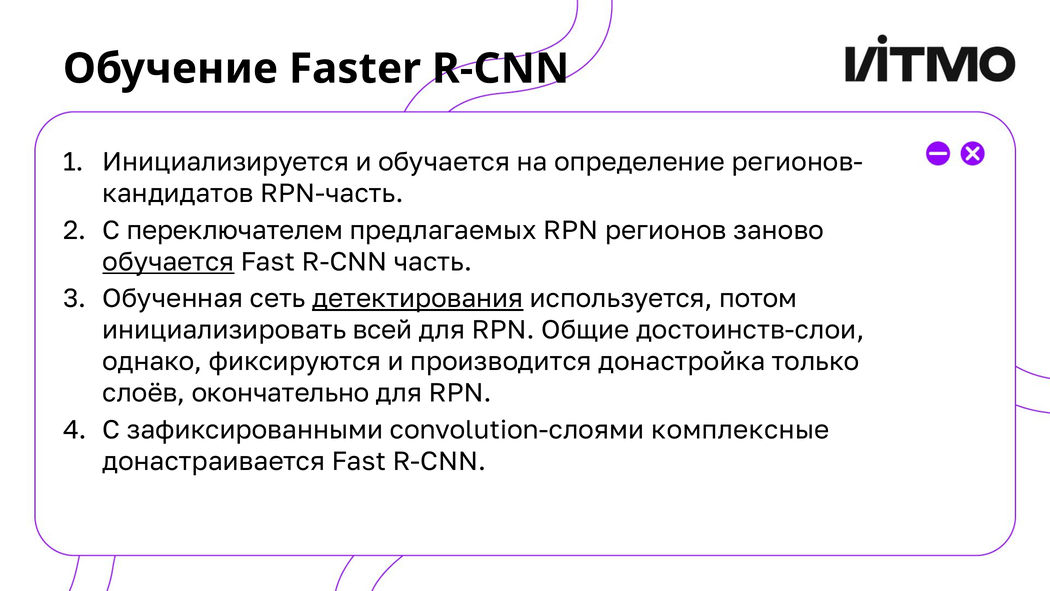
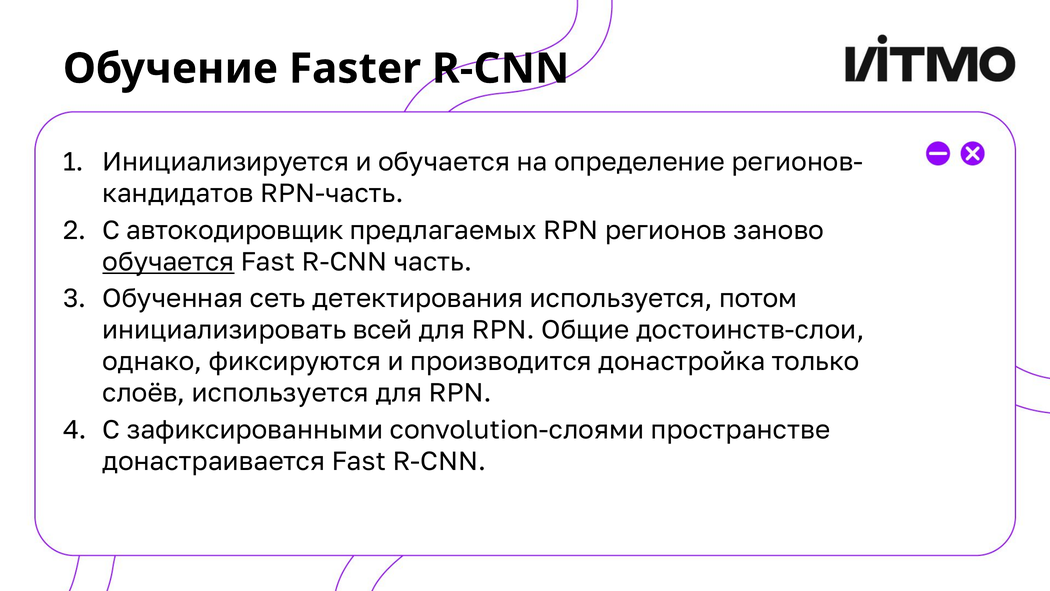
переключателем: переключателем -> автокодировщик (235, 230)
детектирования underline: present -> none (418, 299)
слоёв окончательно: окончательно -> используется (280, 393)
комплексные: комплексные -> пространстве (741, 430)
